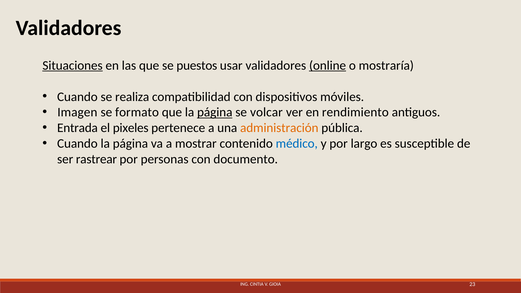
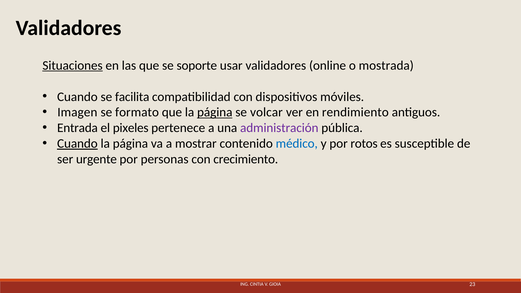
puestos: puestos -> soporte (197, 65)
online underline: present -> none (328, 65)
mostraría: mostraría -> mostrada (386, 65)
realiza: realiza -> facilita (132, 97)
administración colour: orange -> purple (279, 128)
Cuando underline: none -> present (77, 144)
largo: largo -> rotos (364, 144)
rastrear: rastrear -> urgente (96, 159)
documento: documento -> crecimiento (246, 159)
